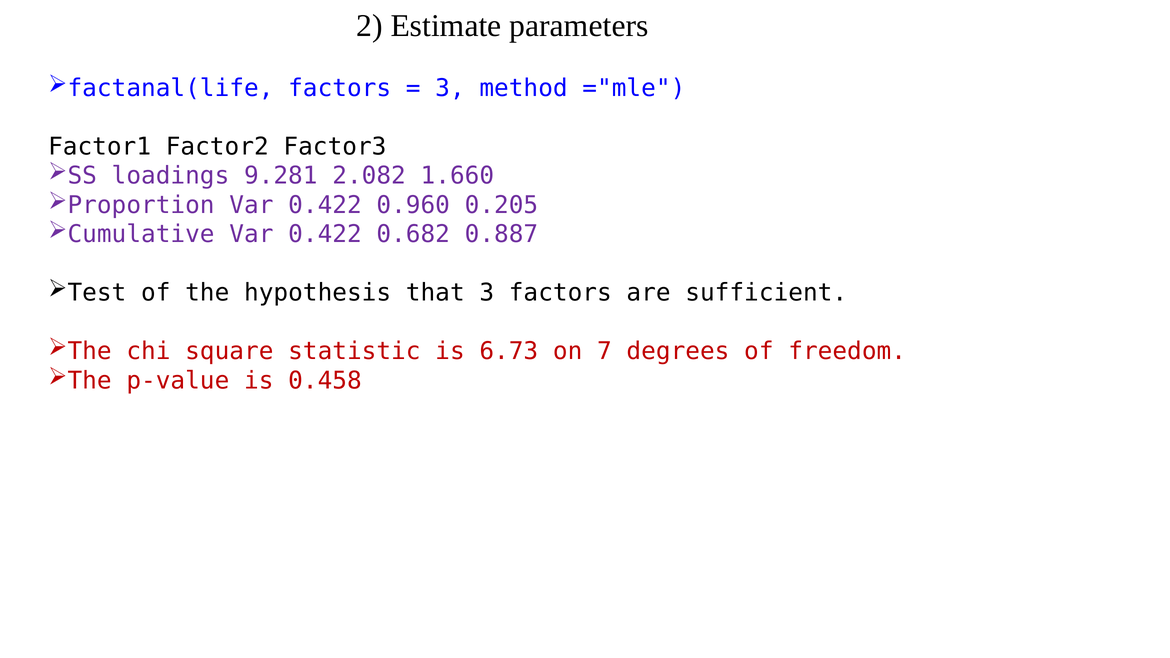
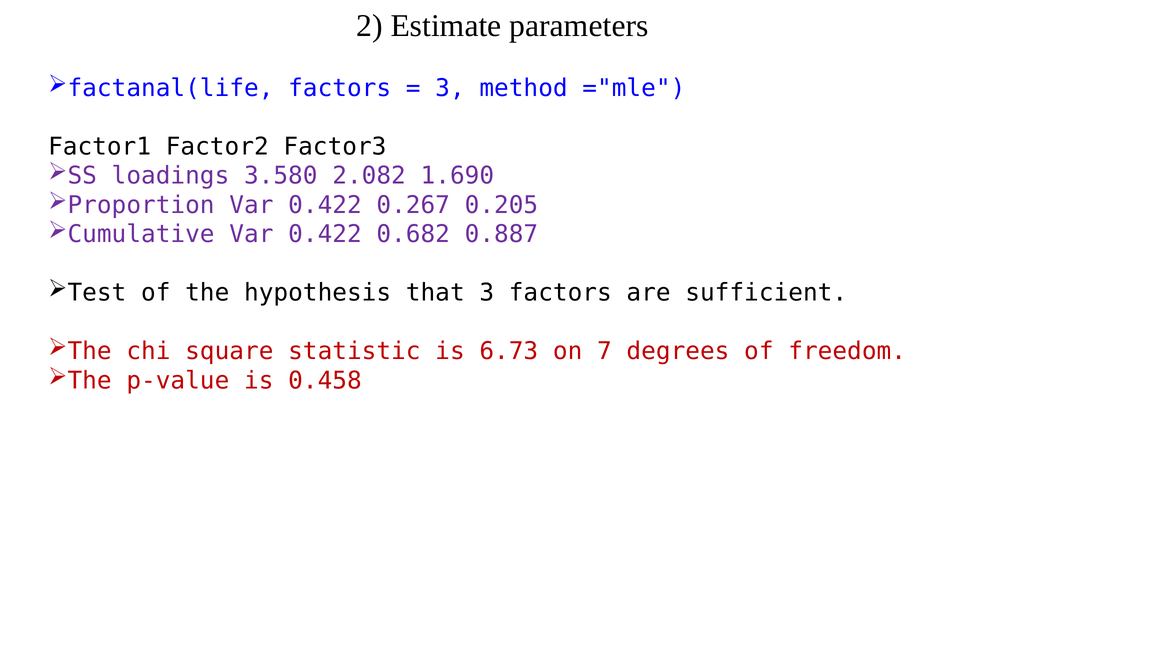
9.281: 9.281 -> 3.580 (281, 176)
1.660: 1.660 -> 1.690 (457, 176)
0.960: 0.960 -> 0.267 (413, 205)
